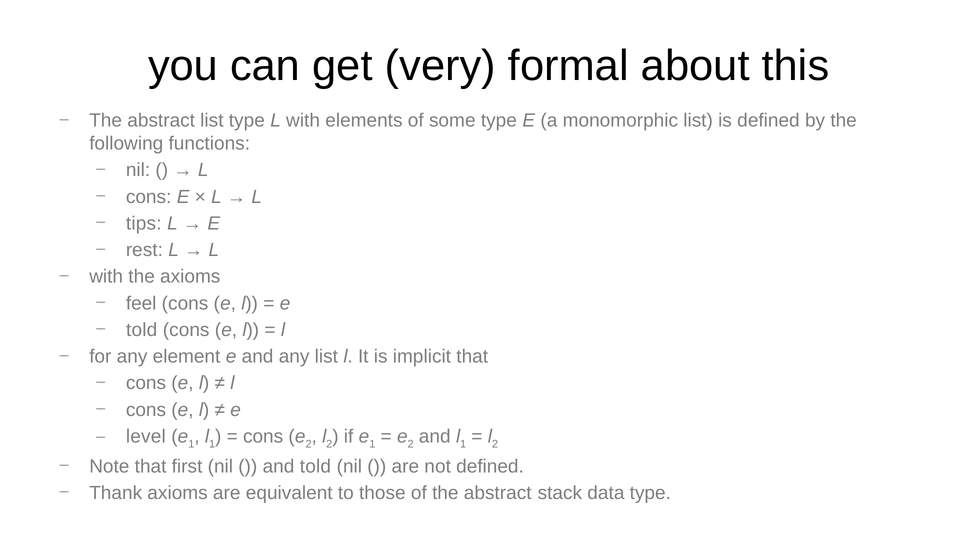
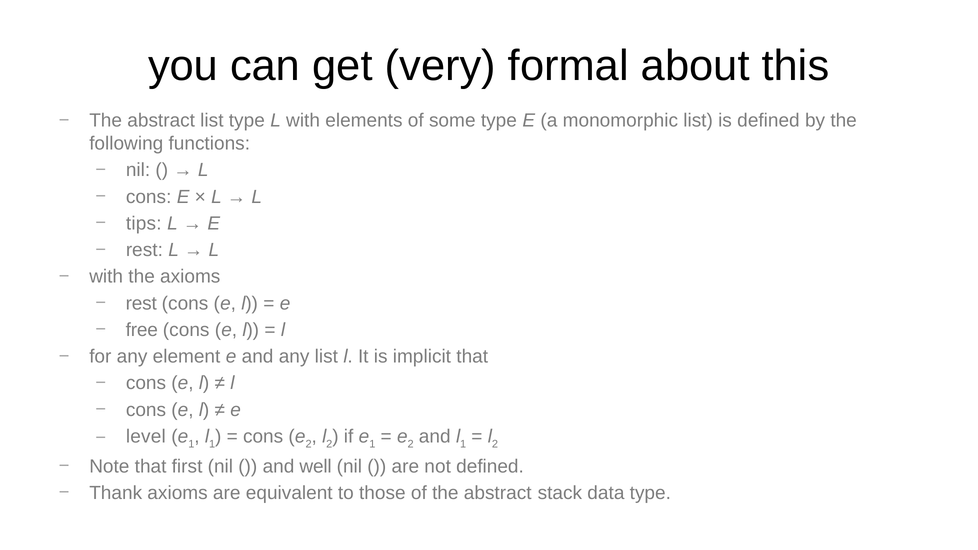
feel: feel -> rest (141, 303)
told: told -> free (142, 330)
and told: told -> well (316, 466)
